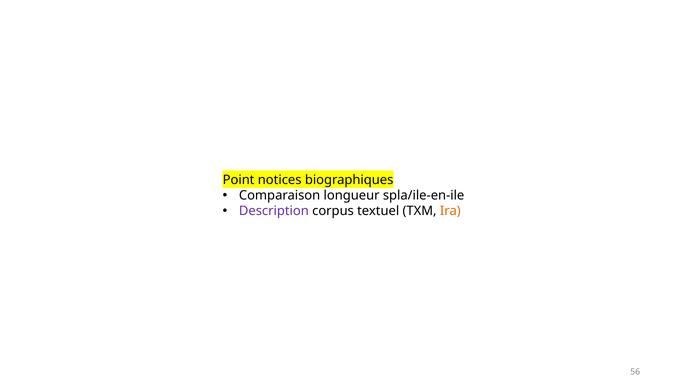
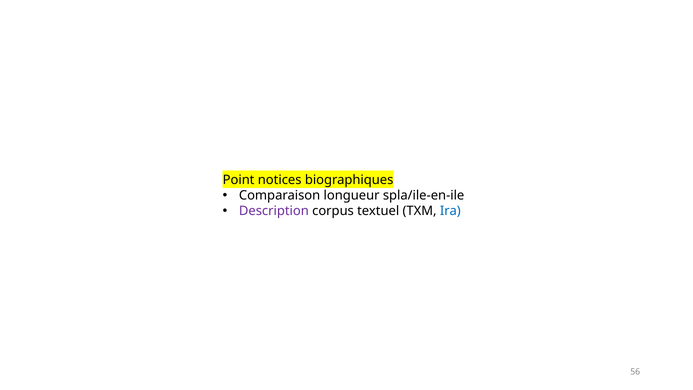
Ira colour: orange -> blue (450, 211)
